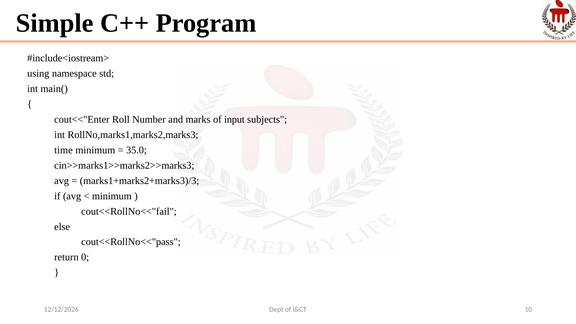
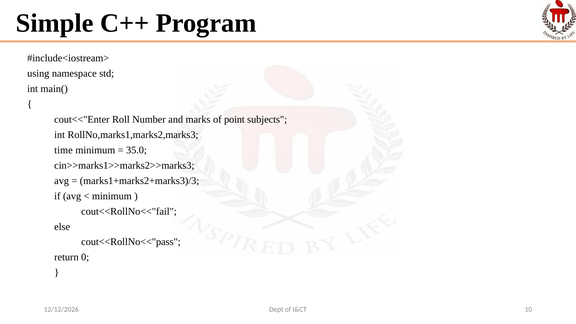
input: input -> point (234, 119)
